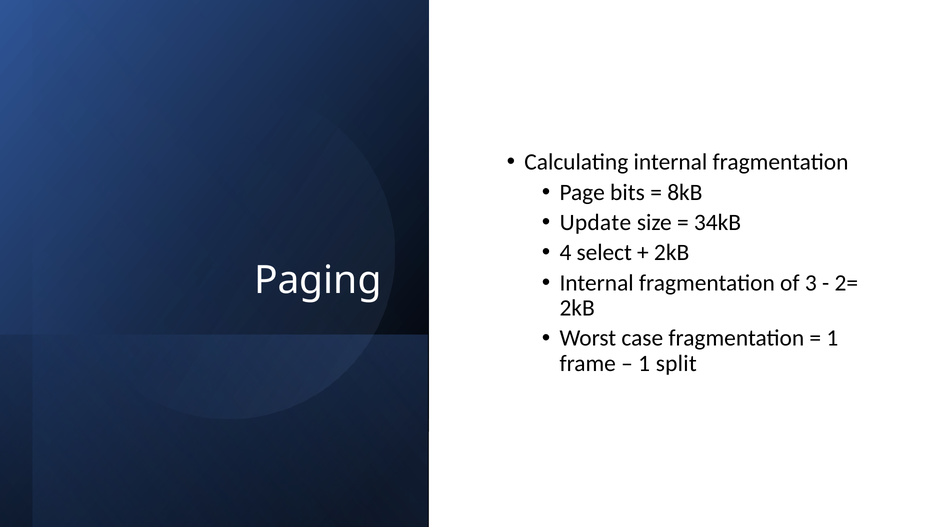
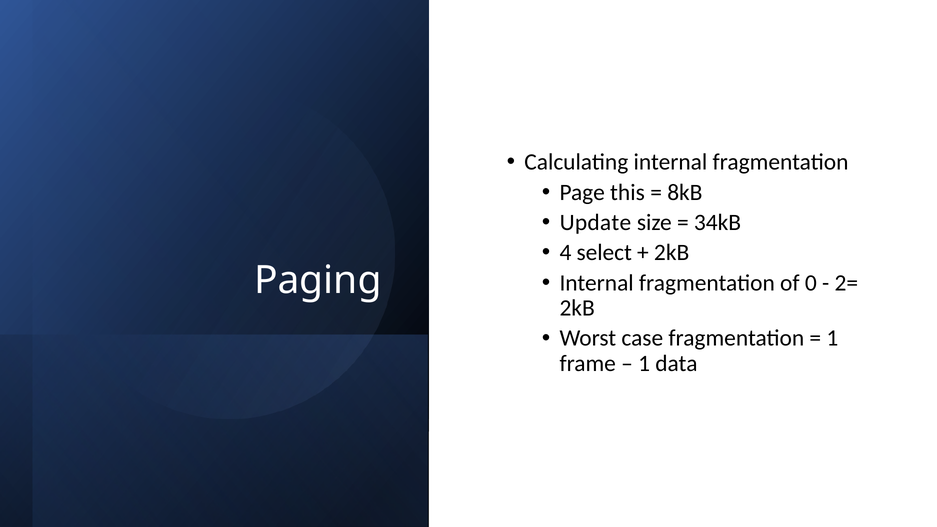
bits: bits -> this (627, 192)
3: 3 -> 0 (811, 283)
split: split -> data (676, 364)
